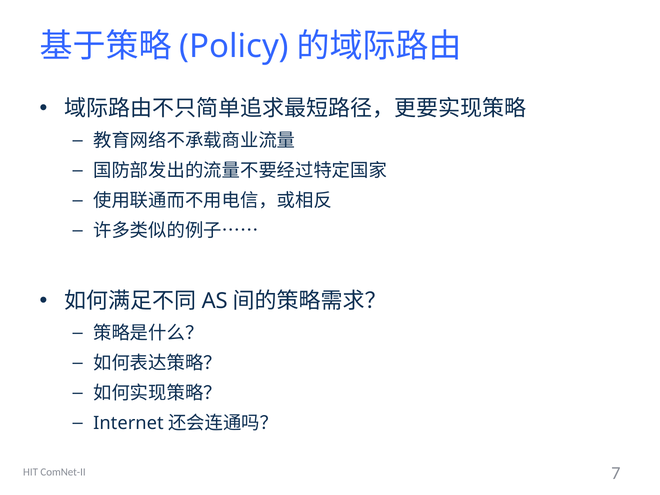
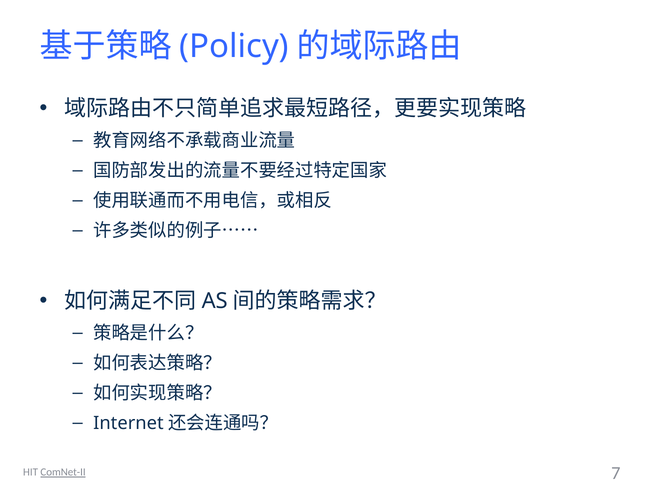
ComNet-II underline: none -> present (63, 472)
